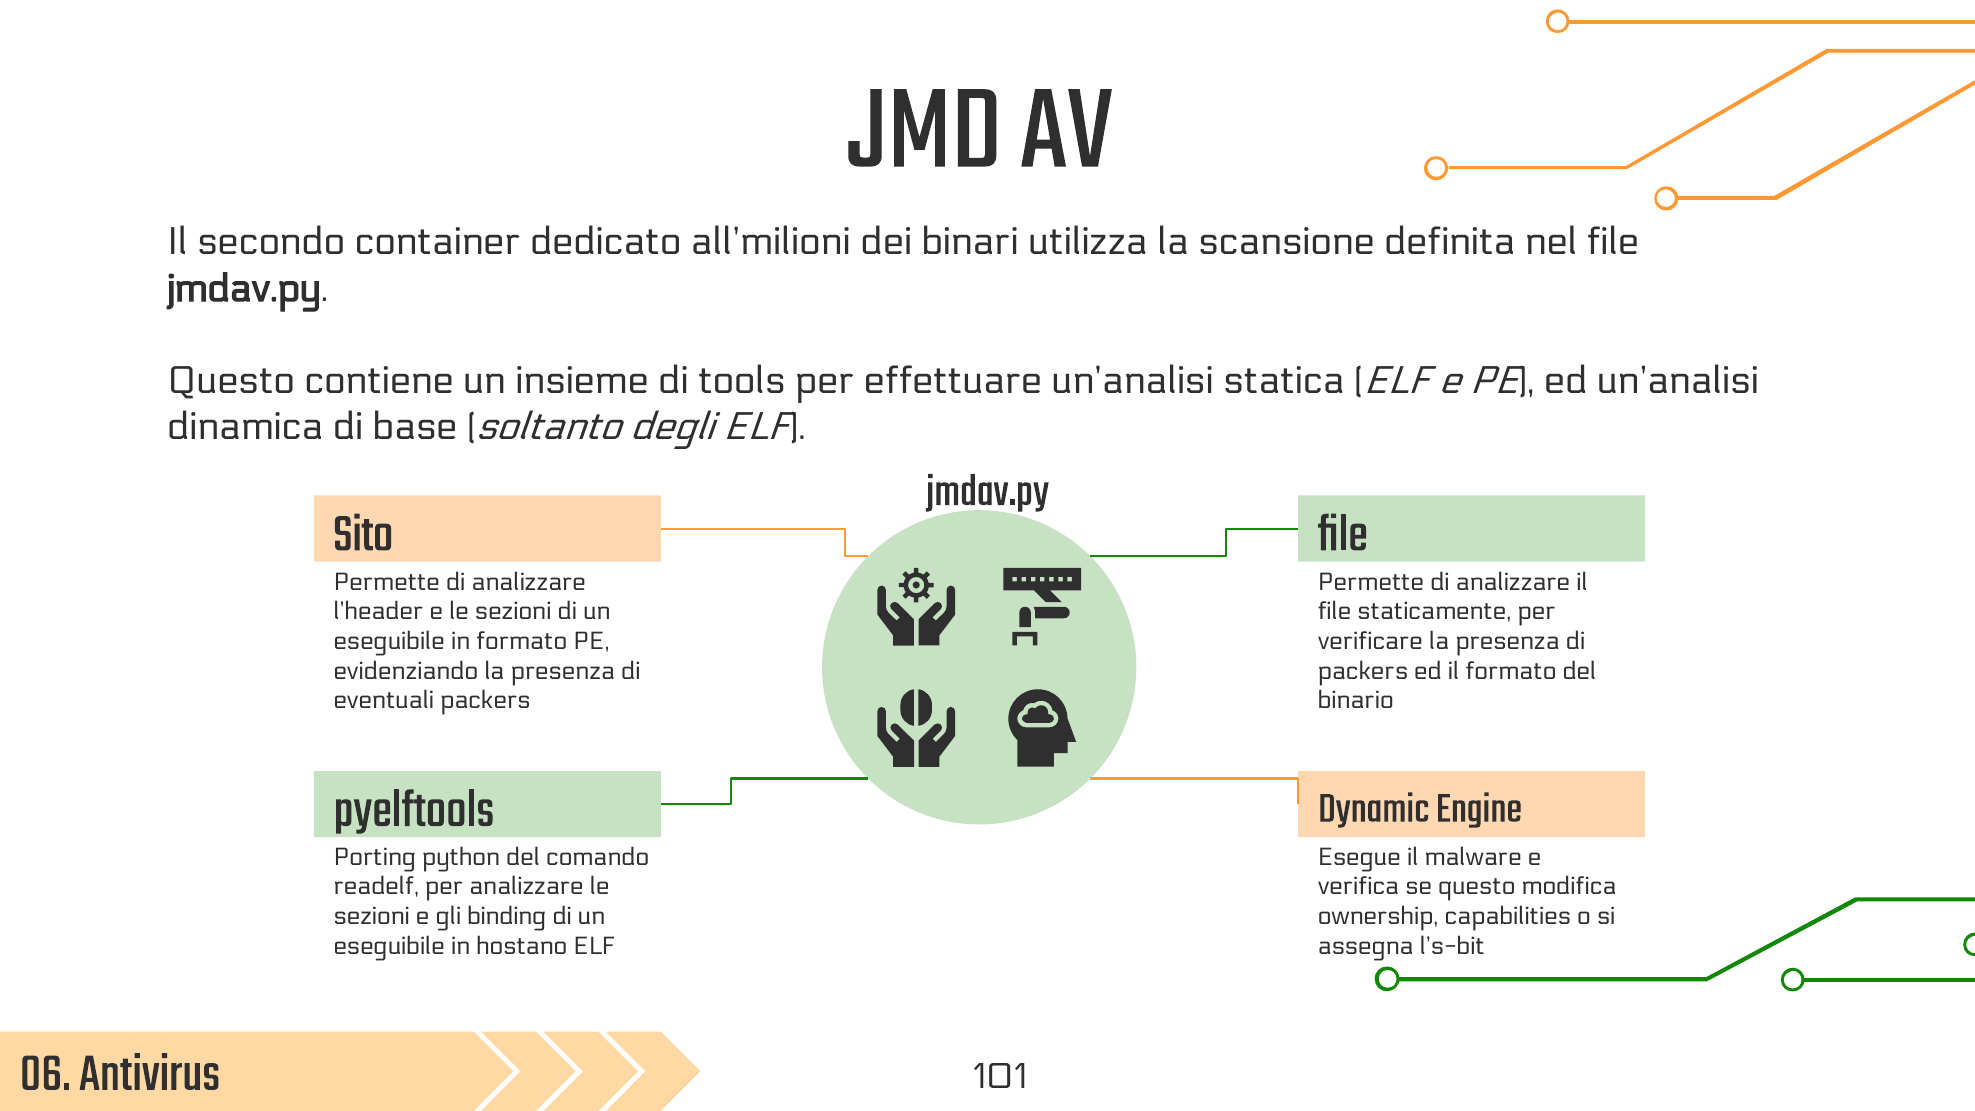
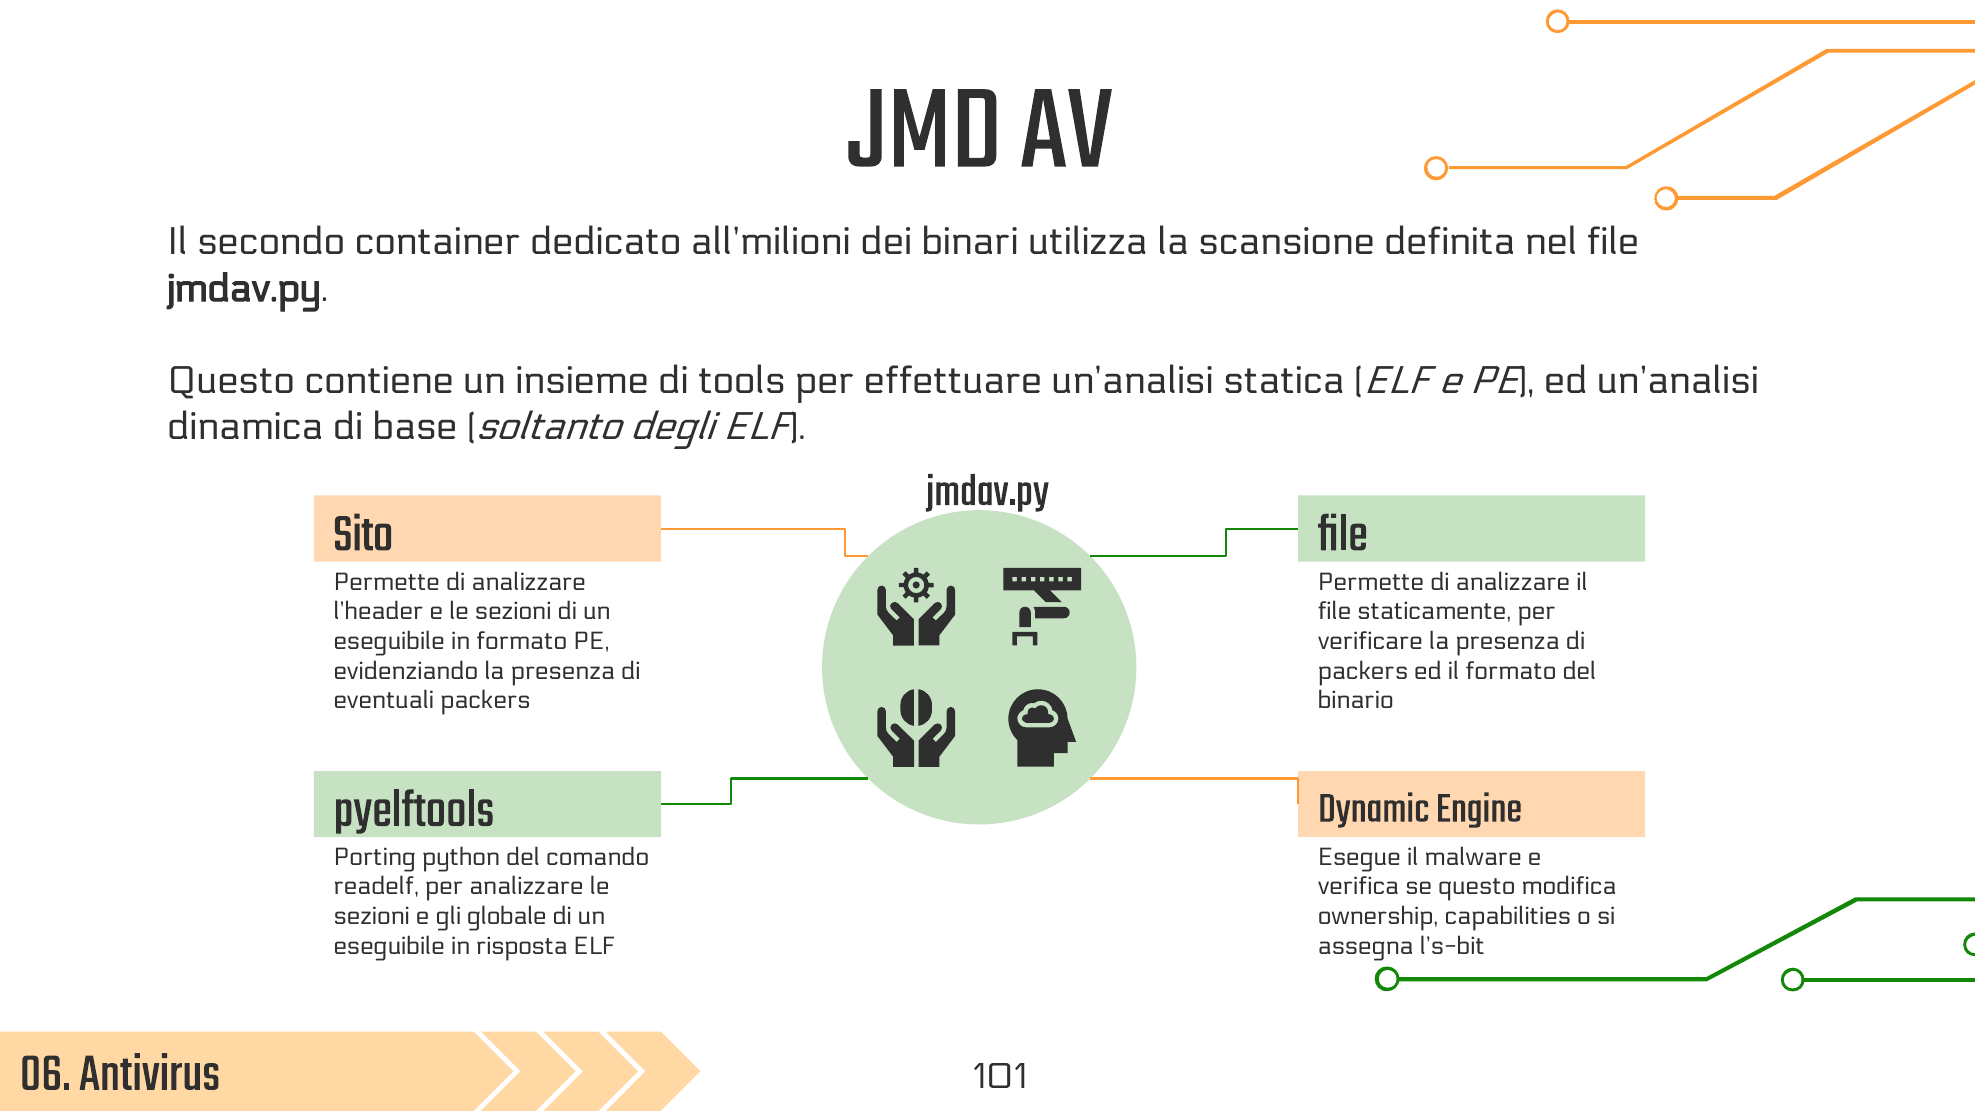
binding: binding -> globale (507, 917)
hostano: hostano -> risposta (522, 946)
